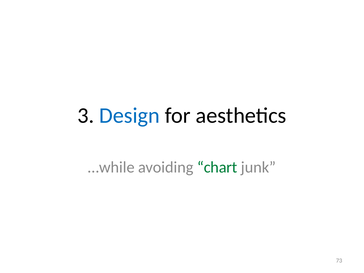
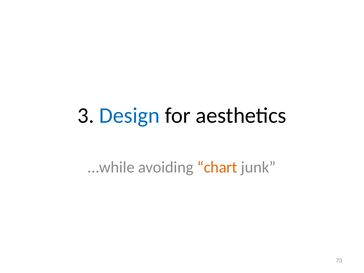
chart colour: green -> orange (217, 167)
